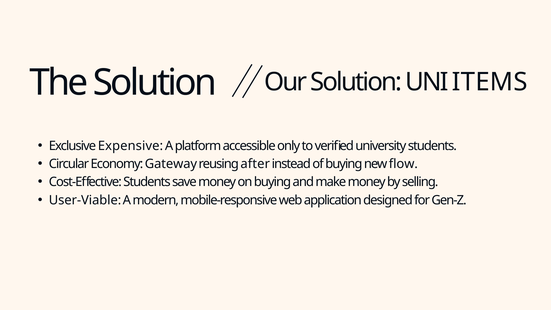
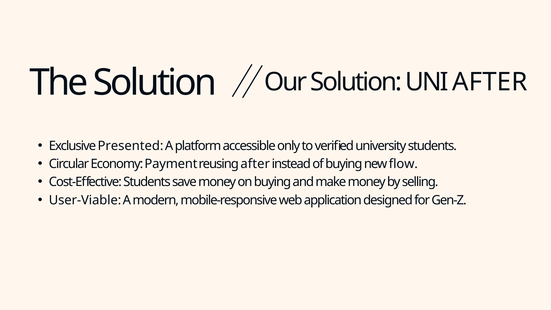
UNI ITEMS: ITEMS -> AFTER (490, 82)
Expensive: Expensive -> Presented (131, 146)
Gateway: Gateway -> Payment (171, 164)
